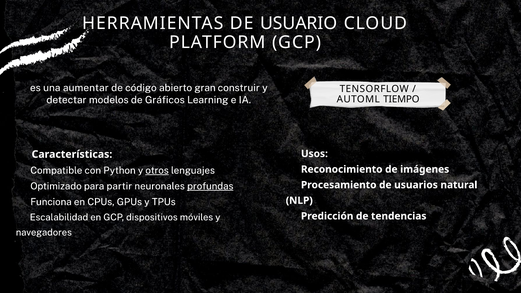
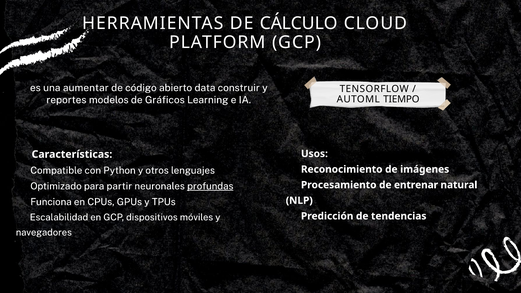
USUARIO: USUARIO -> CÁLCULO (299, 23)
gran: gran -> data (205, 88)
detectar: detectar -> reportes (66, 100)
otros underline: present -> none (157, 170)
usuarios: usuarios -> entrenar (416, 185)
